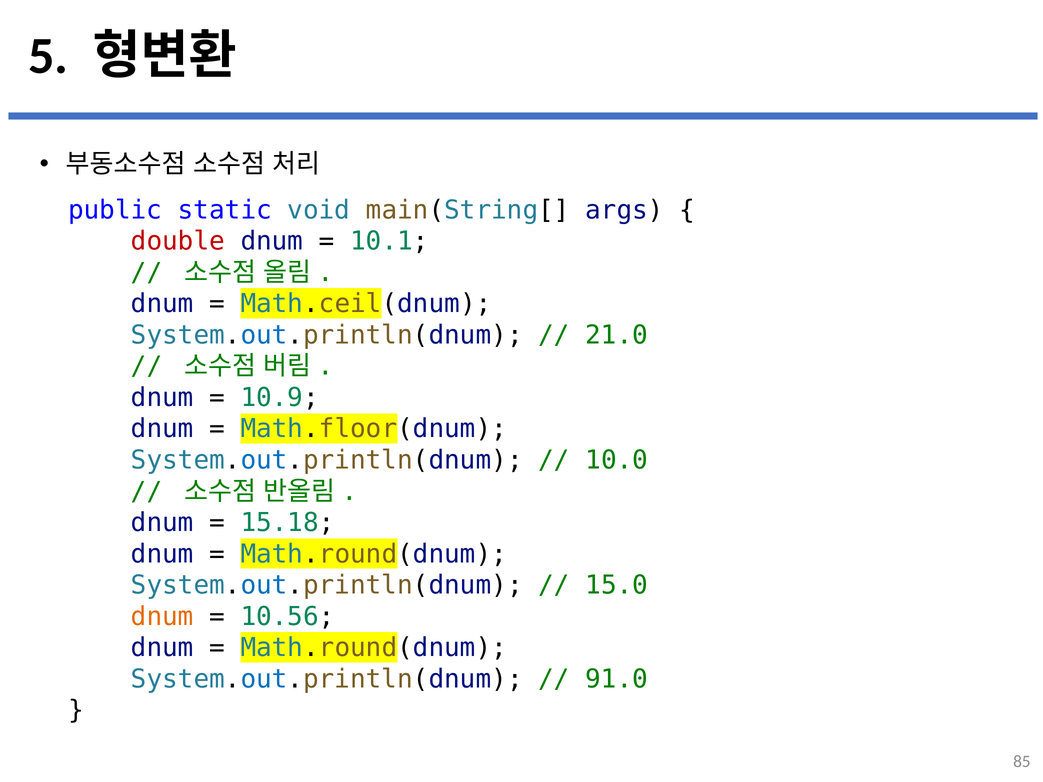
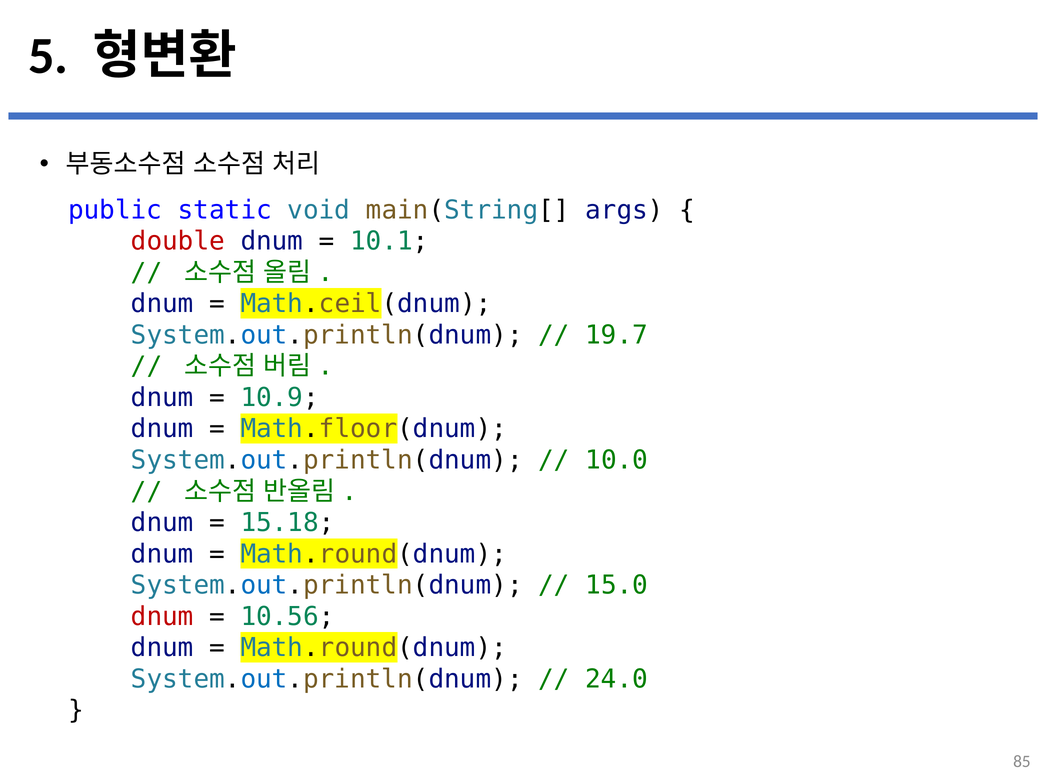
21.0: 21.0 -> 19.7 (617, 335)
dnum colour: orange -> red (162, 617)
91.0: 91.0 -> 24.0 (617, 679)
